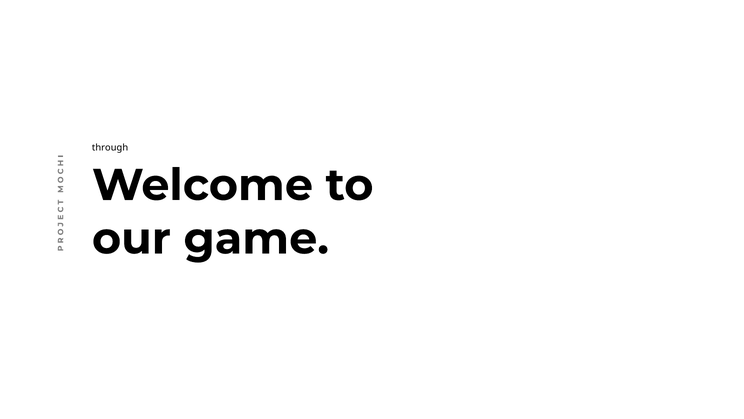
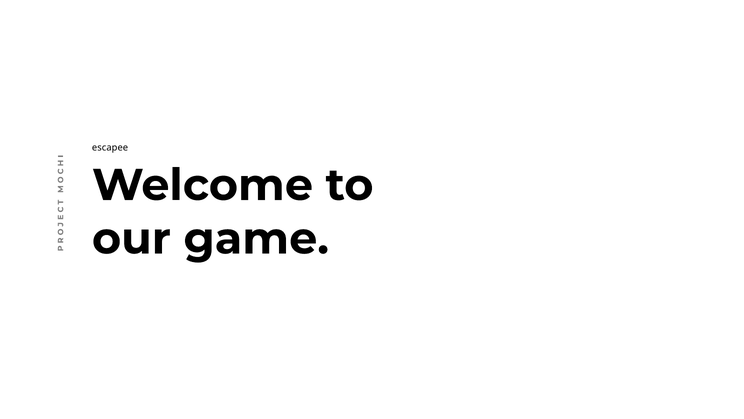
through: through -> escapee (110, 147)
